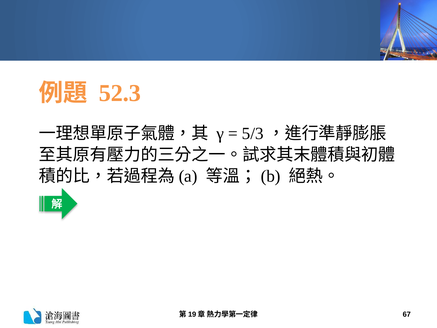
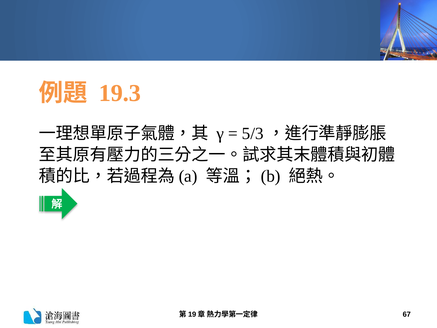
52.3: 52.3 -> 19.3 (120, 93)
